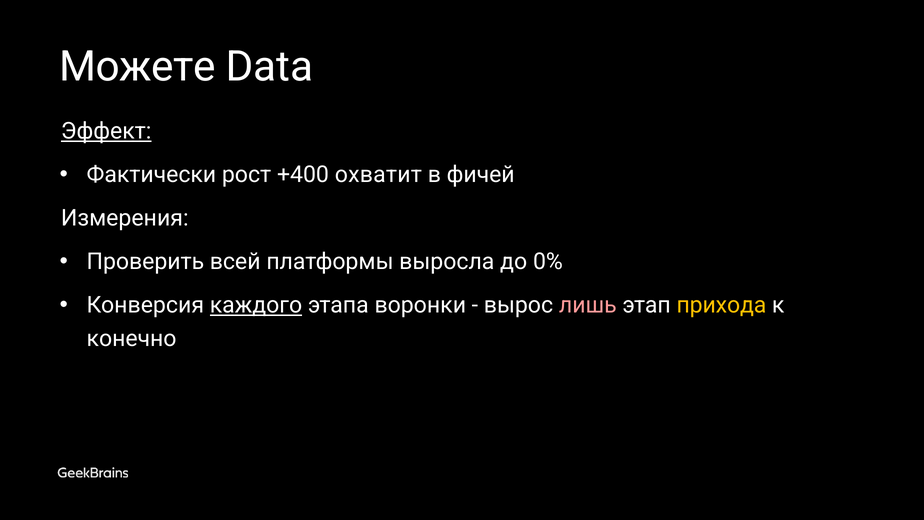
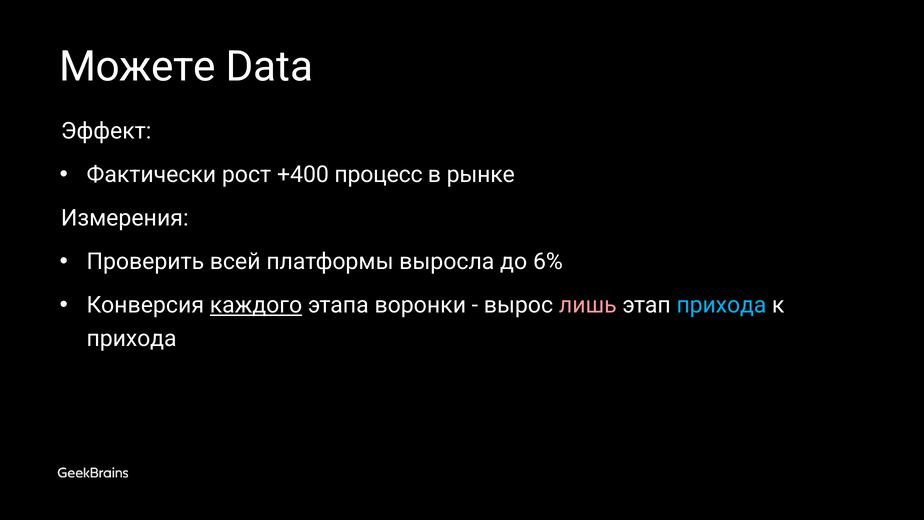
Эффект underline: present -> none (106, 131)
охватит: охватит -> процесс (379, 175)
фичей: фичей -> рынке (481, 175)
0%: 0% -> 6% (548, 262)
прихода colour: yellow -> light blue (721, 305)
конечно: конечно -> прихода (132, 338)
